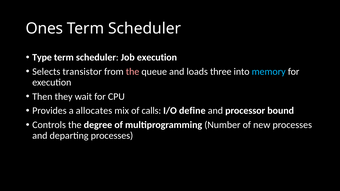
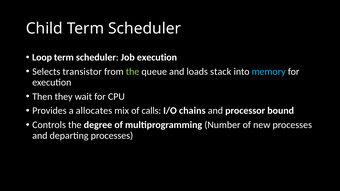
Ones: Ones -> Child (44, 29)
Type: Type -> Loop (42, 57)
the colour: pink -> light green (133, 72)
three: three -> stack (221, 72)
define: define -> chains (192, 111)
